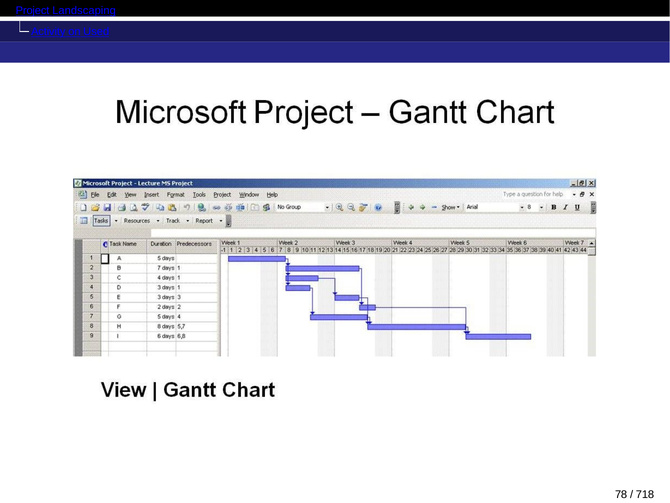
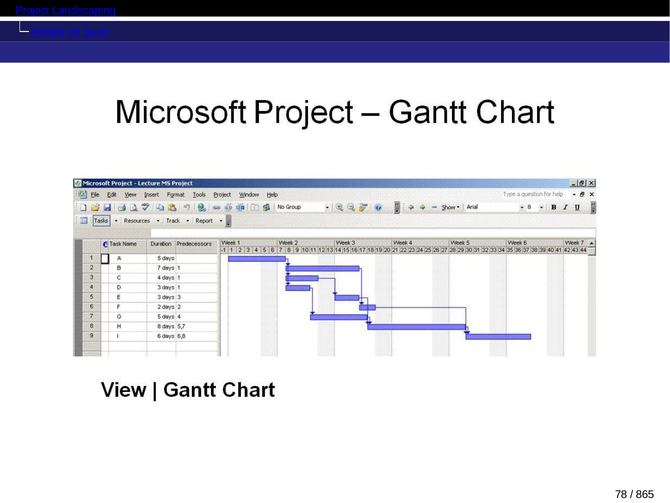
Used: Used -> Such (96, 32)
718: 718 -> 865 (645, 495)
